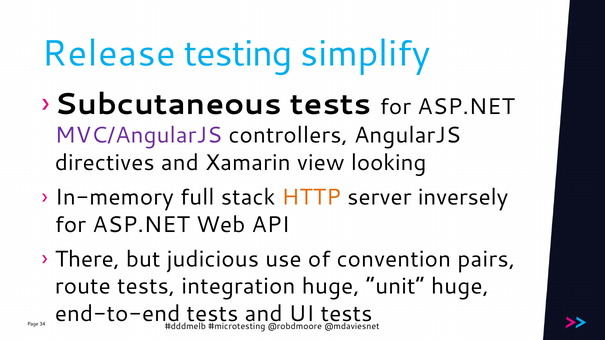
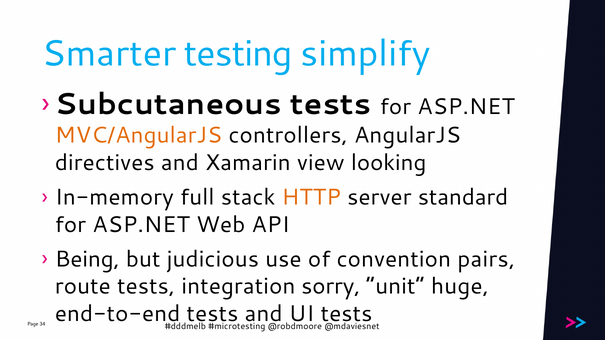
Release: Release -> Smarter (109, 54)
MVC/AngularJS colour: purple -> orange (138, 136)
inversely: inversely -> standard (463, 198)
There: There -> Being (87, 260)
integration huge: huge -> sorry (331, 287)
